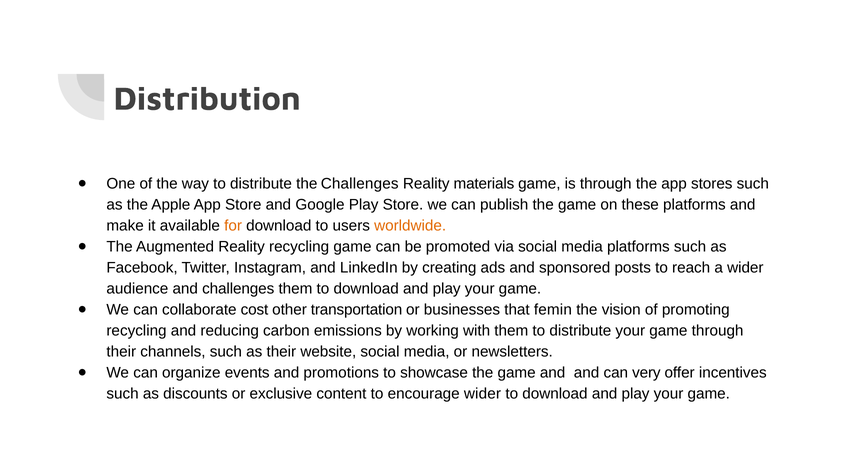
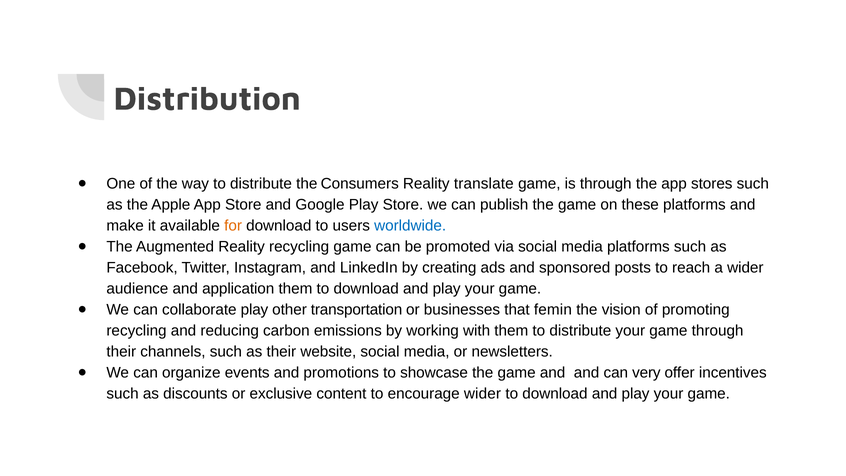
the Challenges: Challenges -> Consumers (360, 184)
materials: materials -> translate (484, 184)
worldwide colour: orange -> blue (410, 226)
and challenges: challenges -> application (238, 288)
collaborate cost: cost -> play (254, 309)
